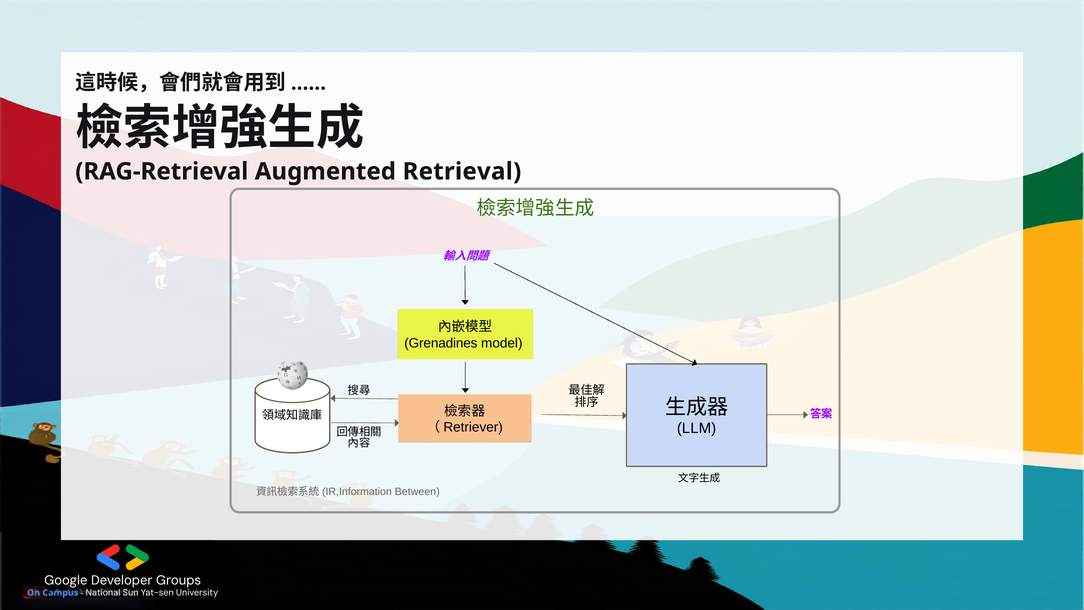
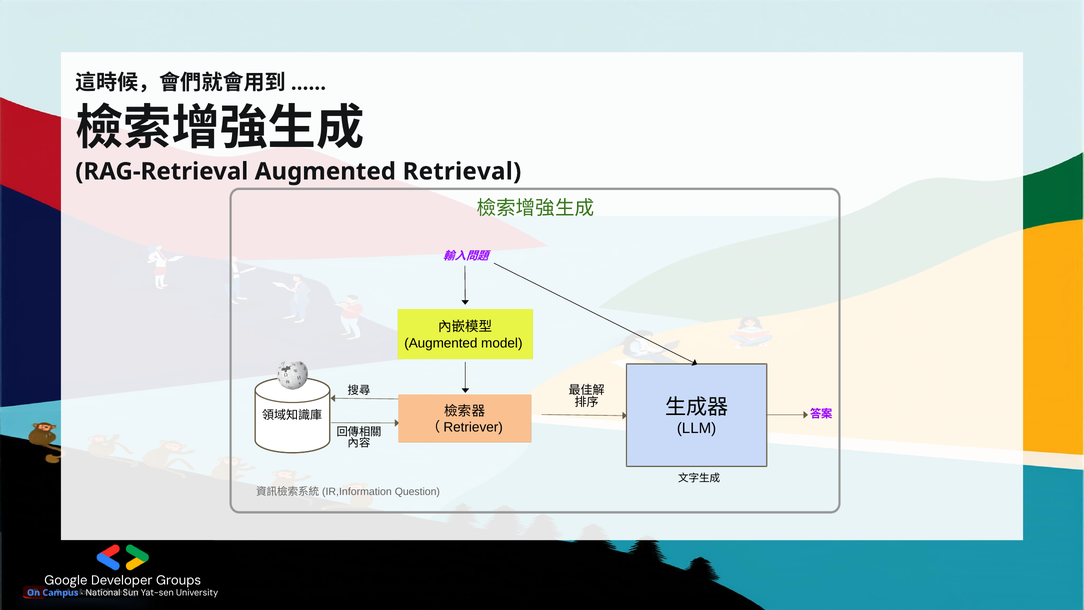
Grenadines: Grenadines -> Augmented (441, 343)
Between: Between -> Question (417, 492)
